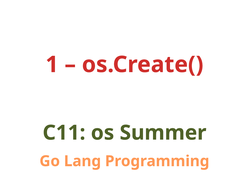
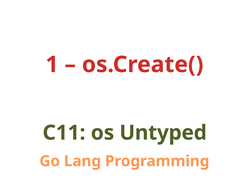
Summer: Summer -> Untyped (163, 133)
